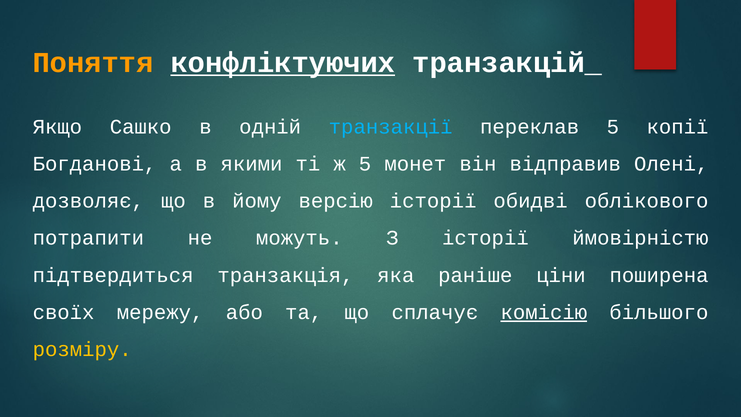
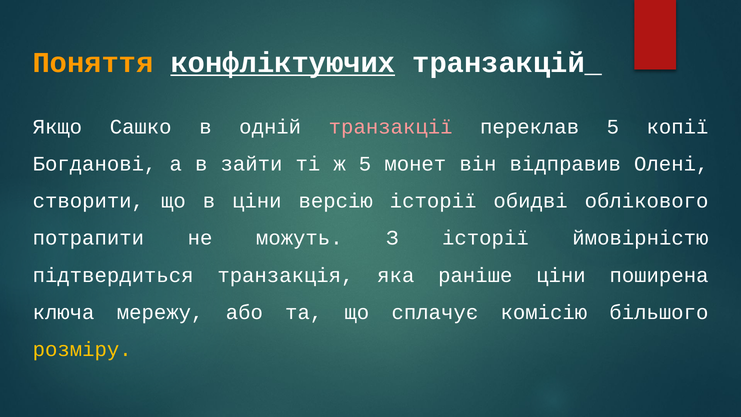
транзакції colour: light blue -> pink (391, 127)
якими: якими -> зайти (252, 164)
дозволяє: дозволяє -> створити (88, 201)
в йому: йому -> ціни (257, 201)
своїх: своїх -> ключа (64, 312)
комісію underline: present -> none (544, 312)
